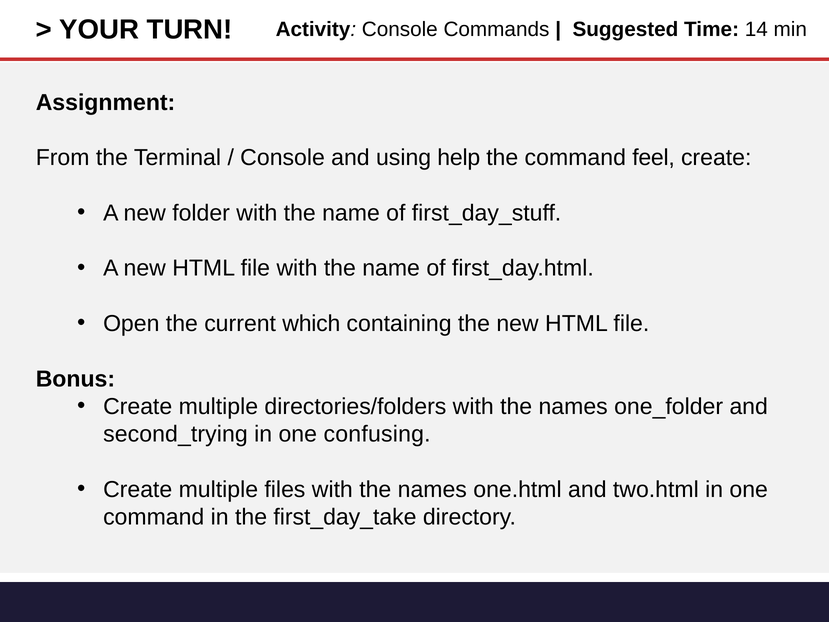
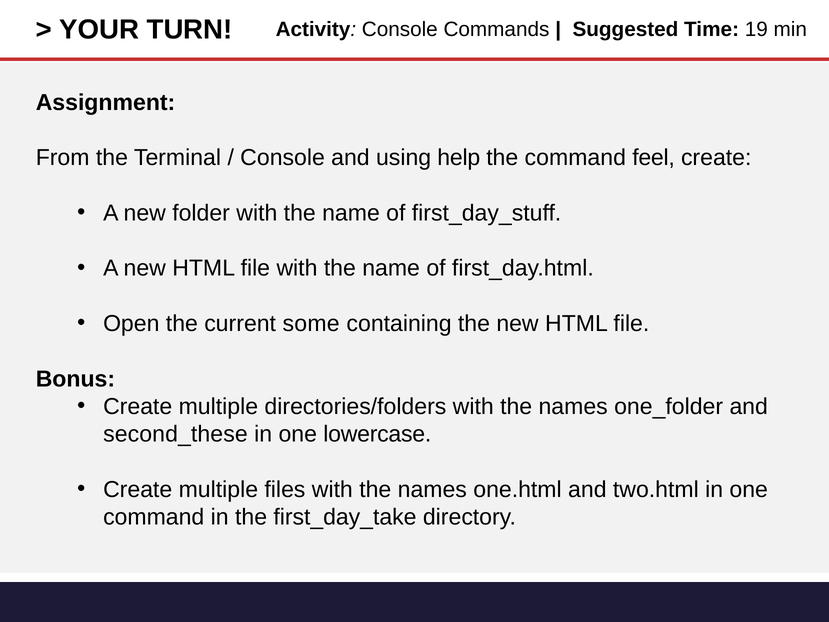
14: 14 -> 19 (756, 29)
which: which -> some (311, 324)
second_trying: second_trying -> second_these (175, 434)
confusing: confusing -> lowercase (377, 434)
